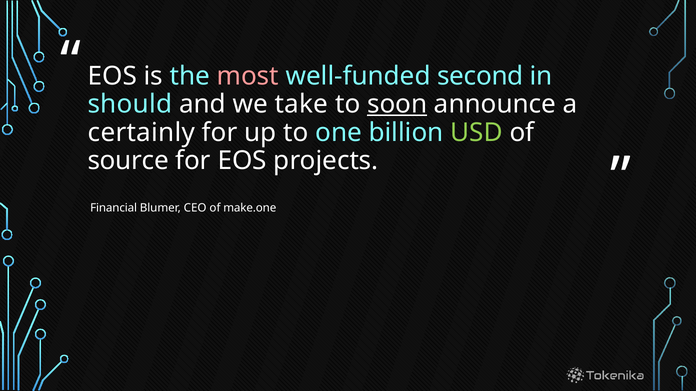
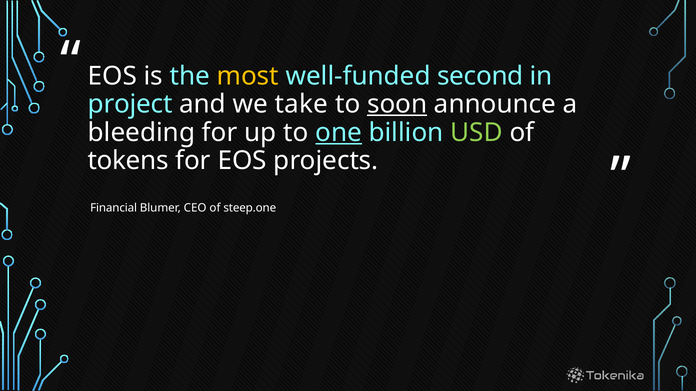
most colour: pink -> yellow (248, 76)
should: should -> project (130, 104)
certainly: certainly -> bleeding (141, 133)
one underline: none -> present (339, 133)
source: source -> tokens (128, 161)
make.one: make.one -> steep.one (250, 208)
